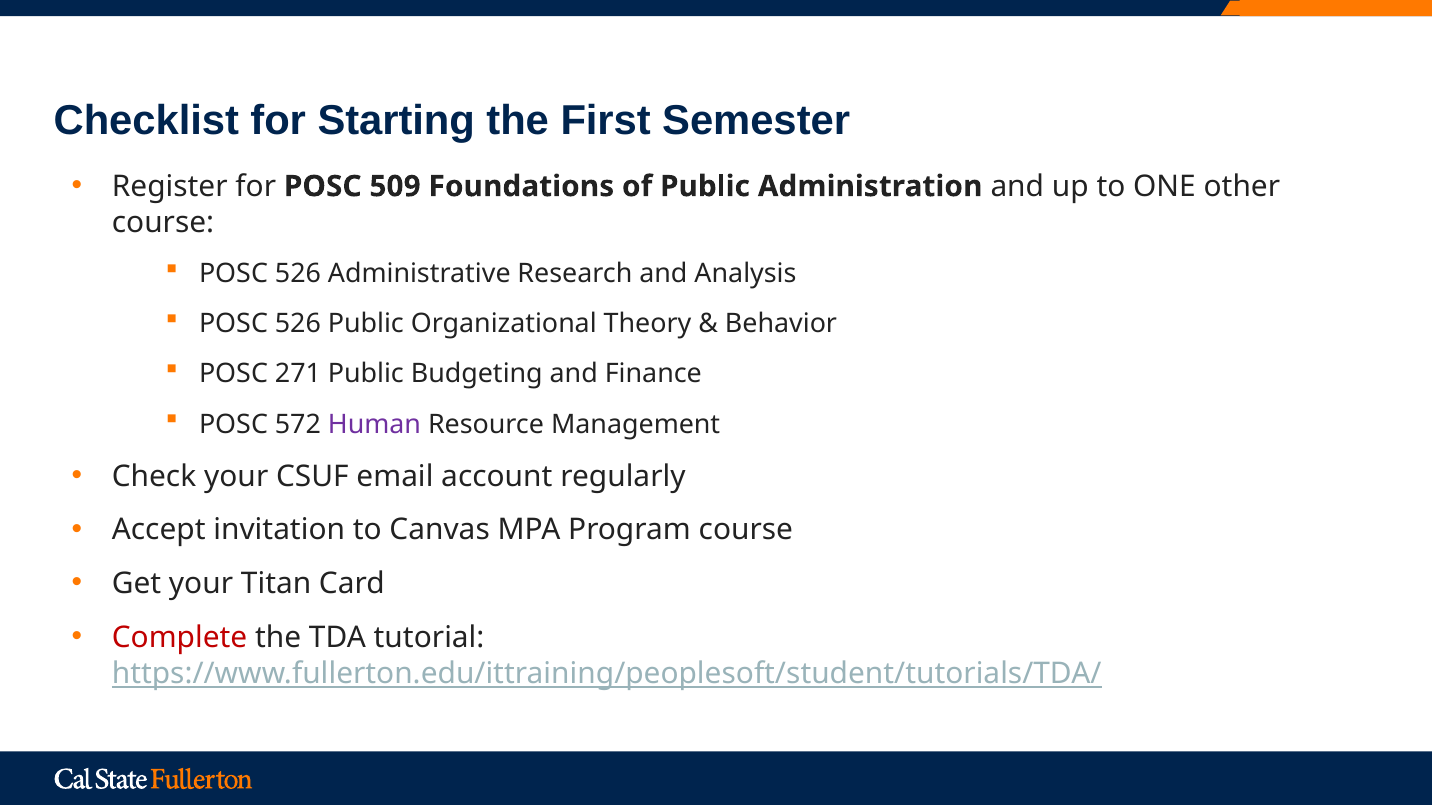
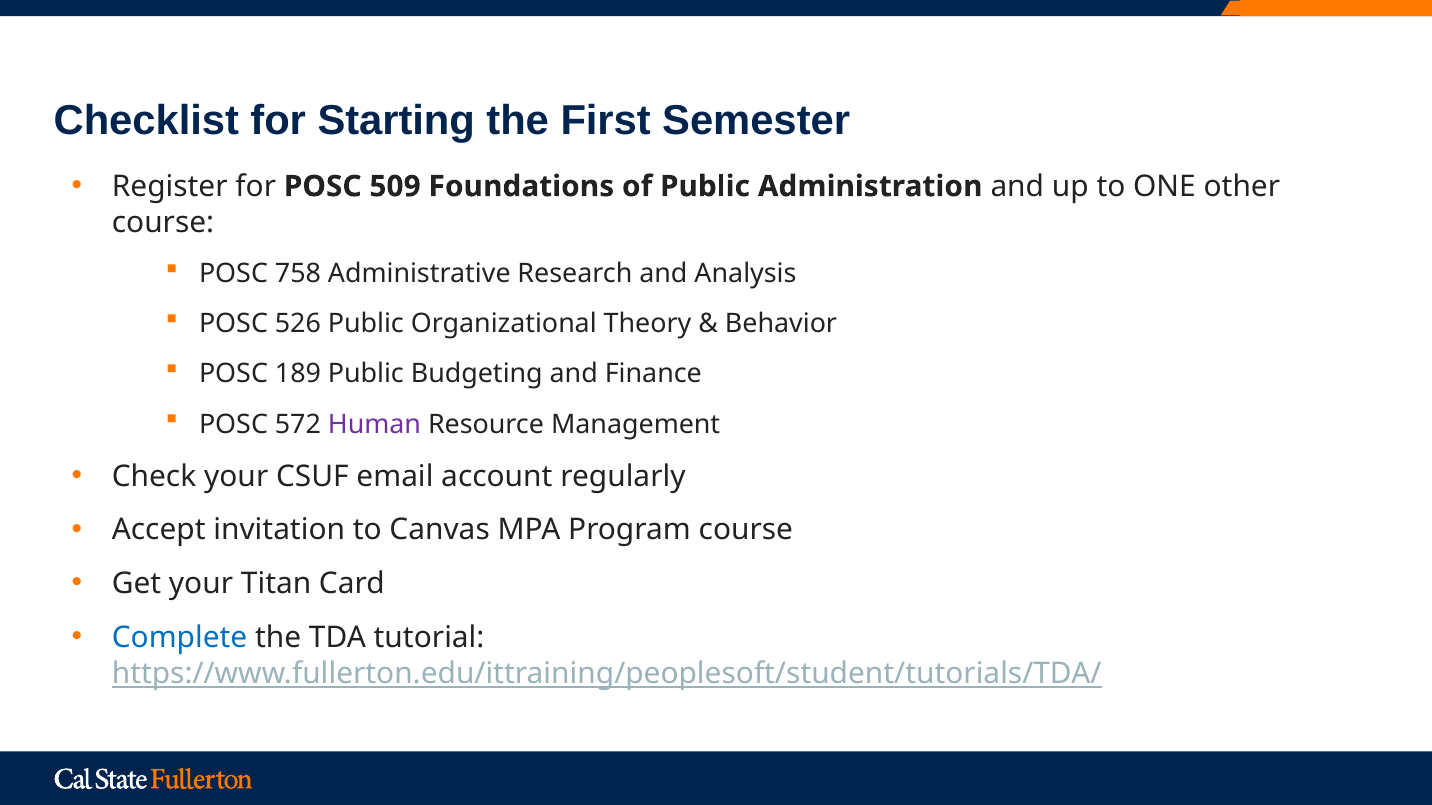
526: 526 -> 758 (298, 274)
271: 271 -> 189 (298, 374)
Complete colour: red -> blue (180, 638)
